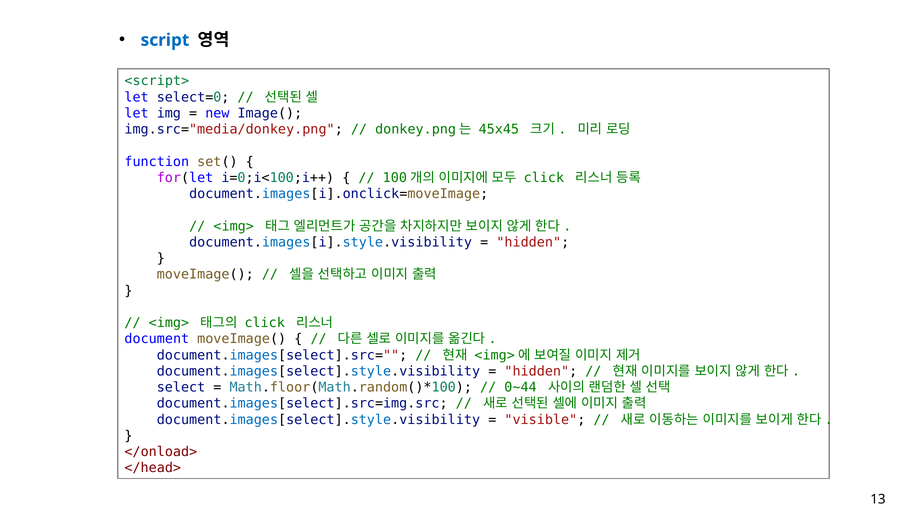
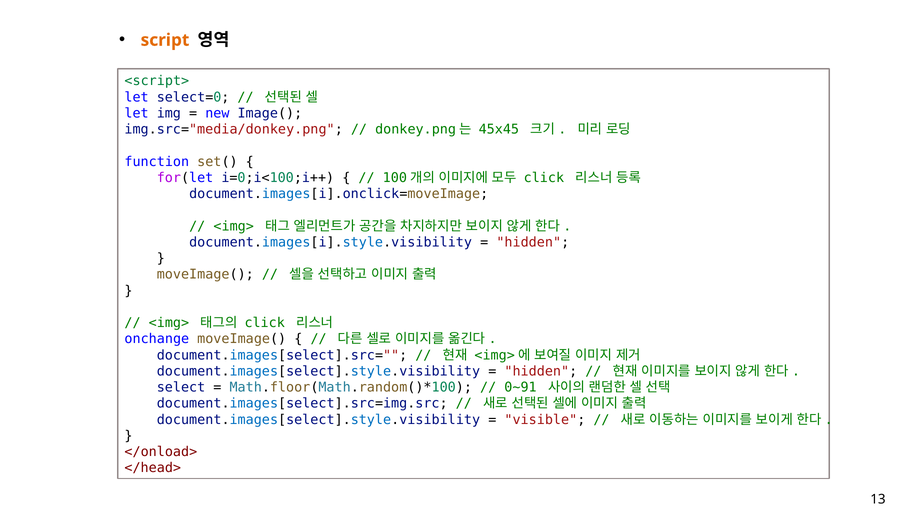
script colour: blue -> orange (165, 40)
document: document -> onchange (157, 339)
0~44: 0~44 -> 0~91 (521, 387)
